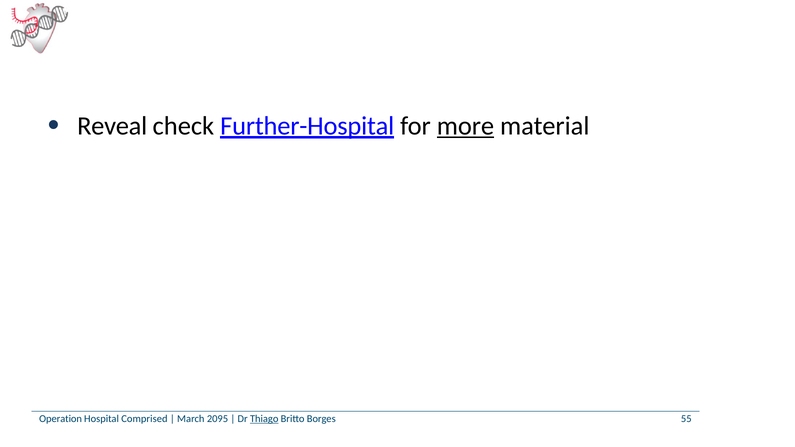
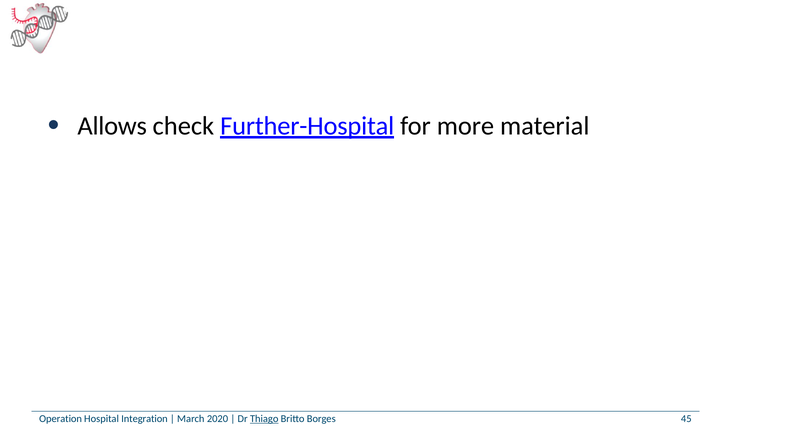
Reveal: Reveal -> Allows (112, 126)
more underline: present -> none (465, 126)
Comprised: Comprised -> Integration (145, 419)
2095: 2095 -> 2020 (217, 419)
55: 55 -> 45 (686, 419)
